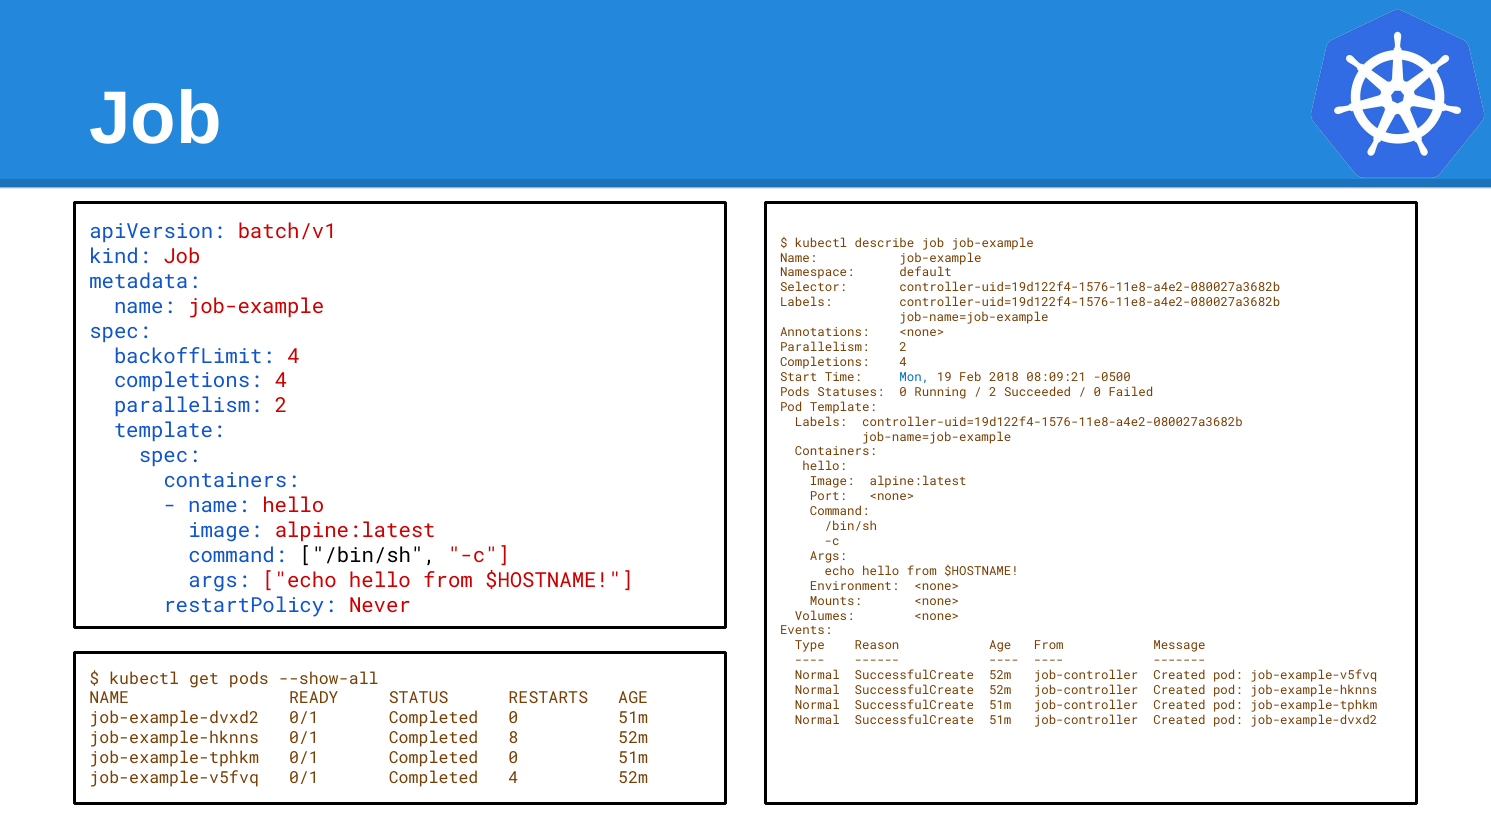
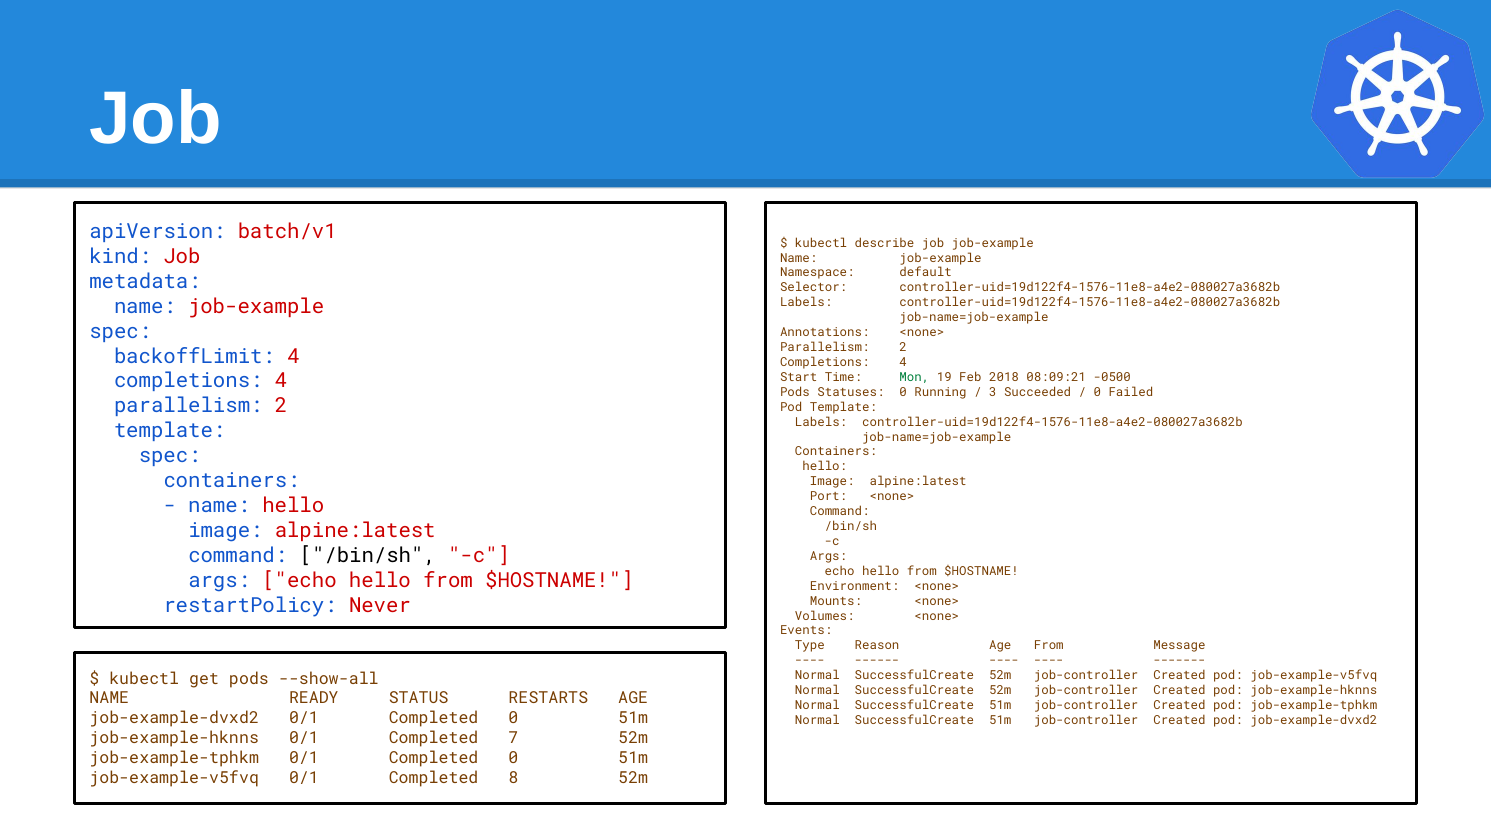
Mon colour: blue -> green (914, 377)
2: 2 -> 3 (993, 392)
8: 8 -> 7 (513, 738)
Completed 4: 4 -> 8 (513, 778)
